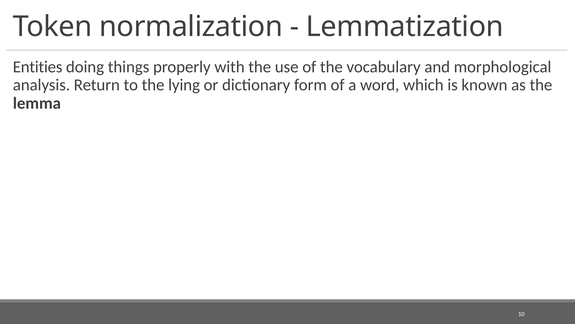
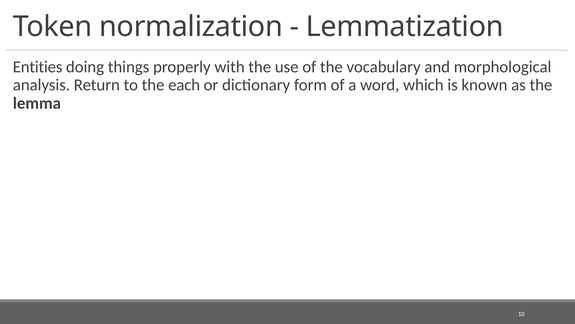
lying: lying -> each (184, 85)
